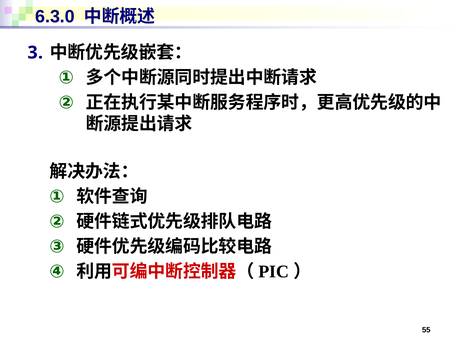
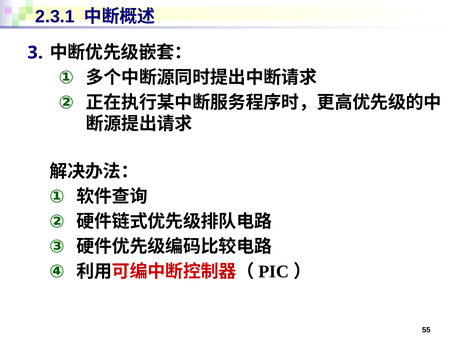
6.3.0: 6.3.0 -> 2.3.1 (55, 16)
